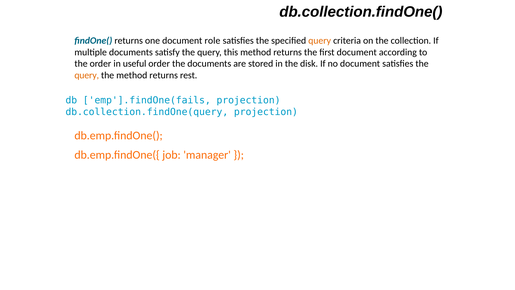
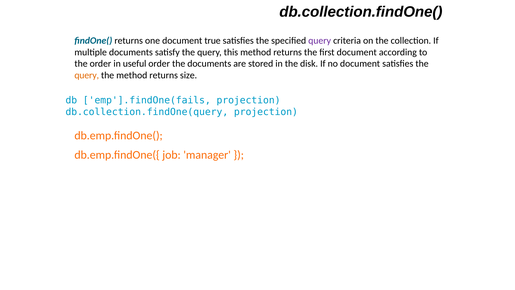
role: role -> true (213, 41)
query colour: orange -> purple (320, 41)
rest: rest -> size (189, 75)
